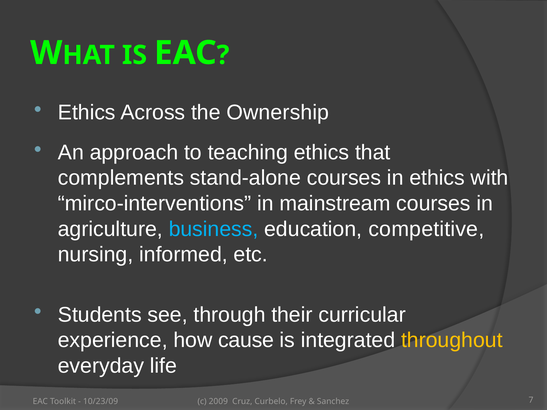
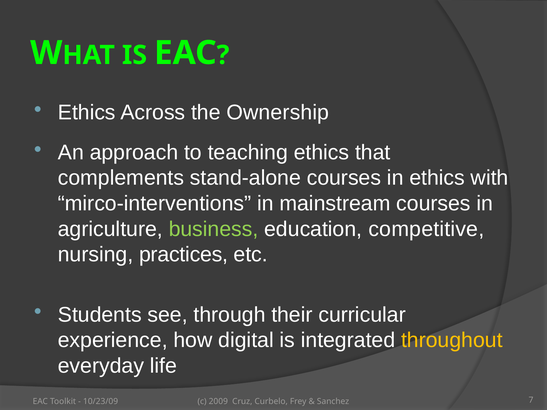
business colour: light blue -> light green (214, 229)
informed: informed -> practices (184, 255)
cause: cause -> digital (246, 340)
